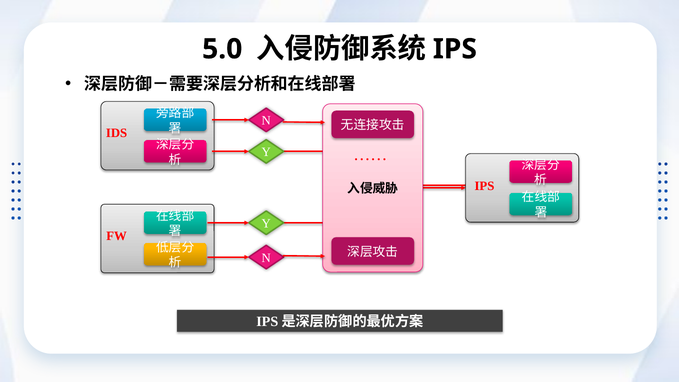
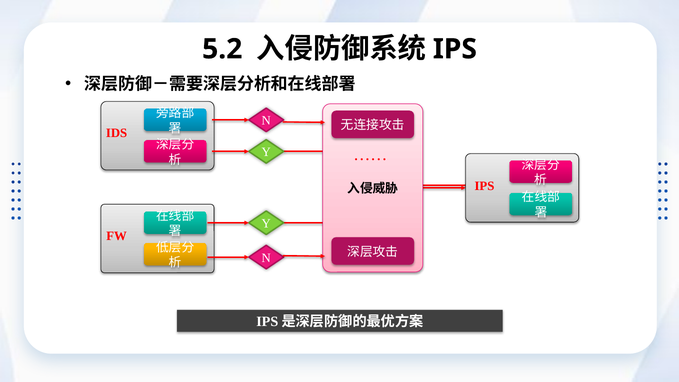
5.0: 5.0 -> 5.2 (222, 49)
